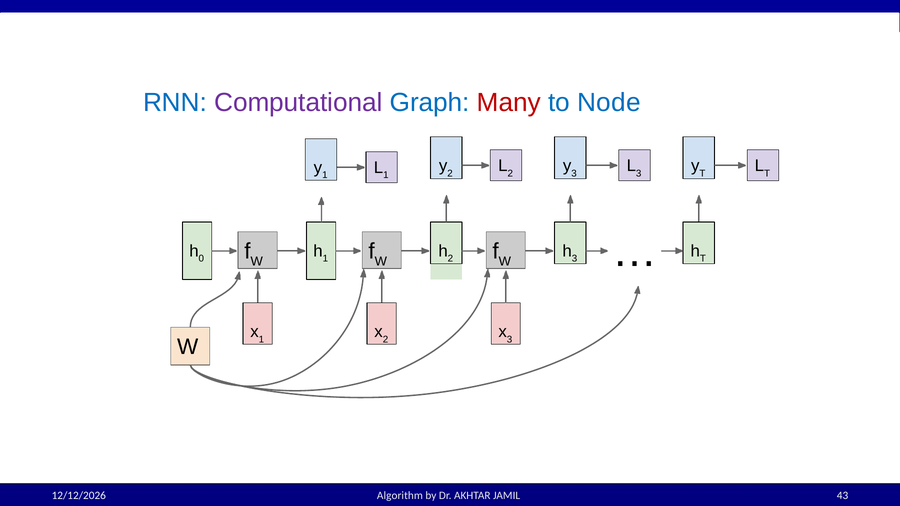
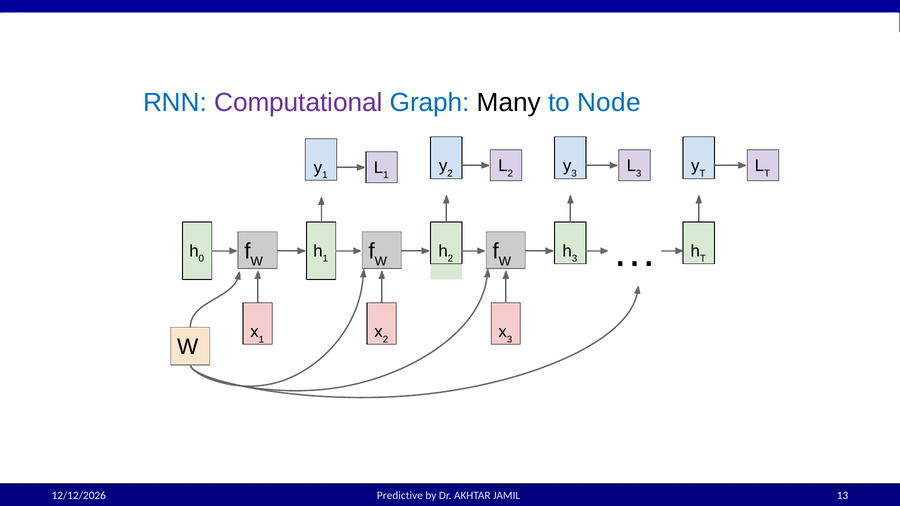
Many colour: red -> black (509, 103)
Algorithm: Algorithm -> Predictive (400, 496)
43: 43 -> 13 (843, 496)
